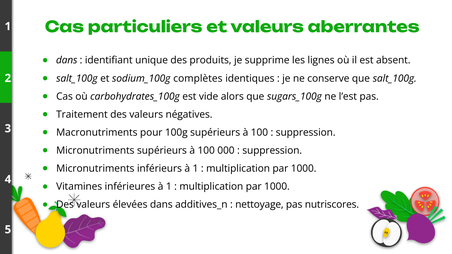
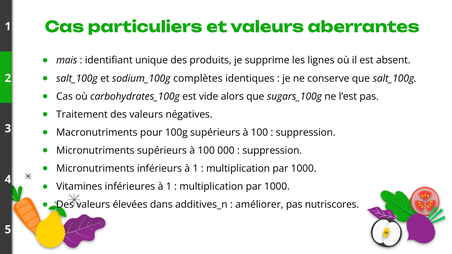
dans: dans -> mais (67, 60)
nettoyage: nettoyage -> améliorer (259, 205)
